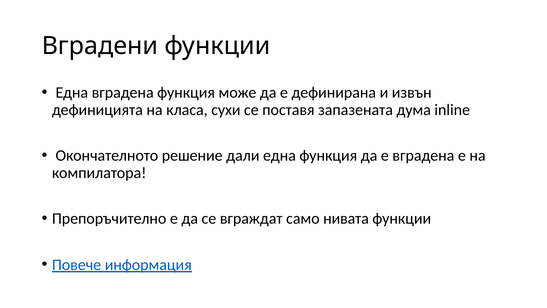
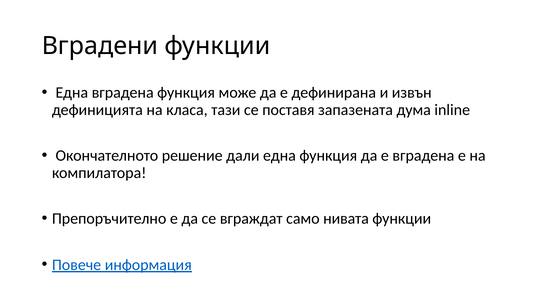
сухи: сухи -> тази (226, 110)
